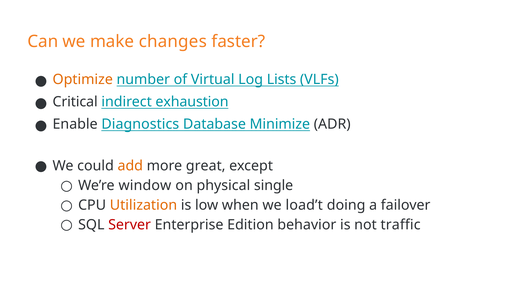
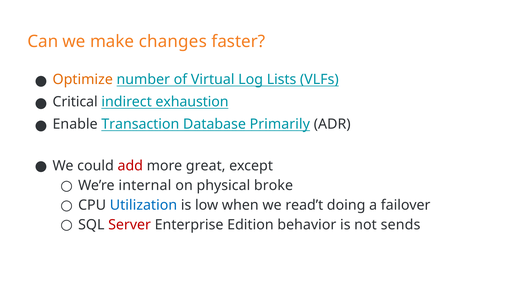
Diagnostics: Diagnostics -> Transaction (140, 124)
Minimize: Minimize -> Primarily (280, 124)
add colour: orange -> red (130, 166)
window: window -> internal (145, 185)
single: single -> broke (274, 185)
Utilization colour: orange -> blue (143, 205)
load’t: load’t -> read’t (304, 205)
traffic: traffic -> sends (401, 224)
